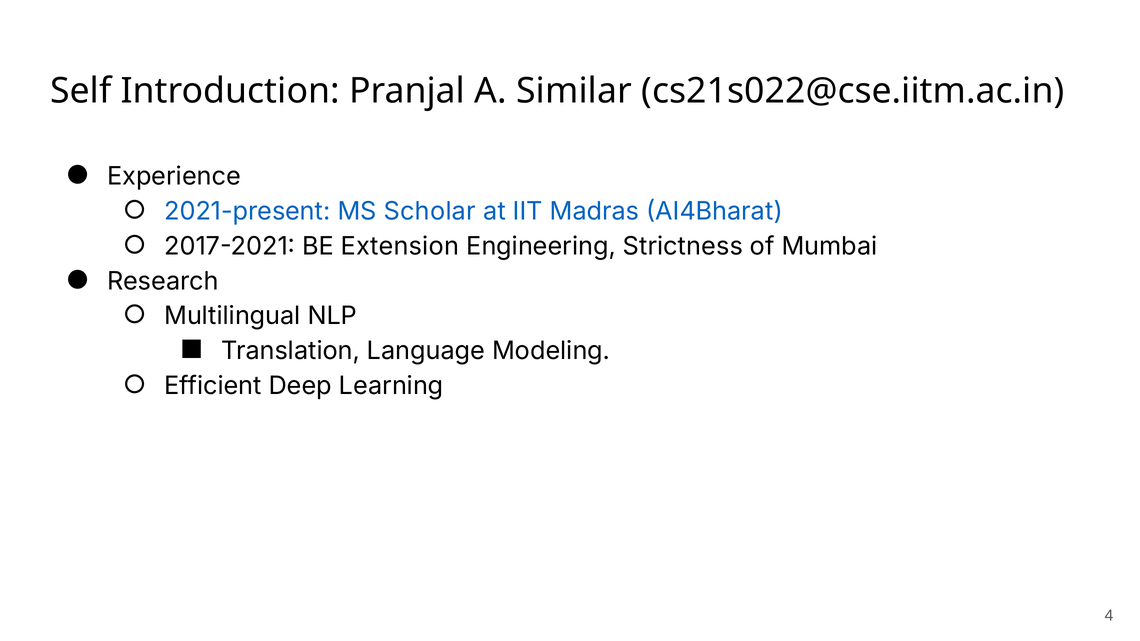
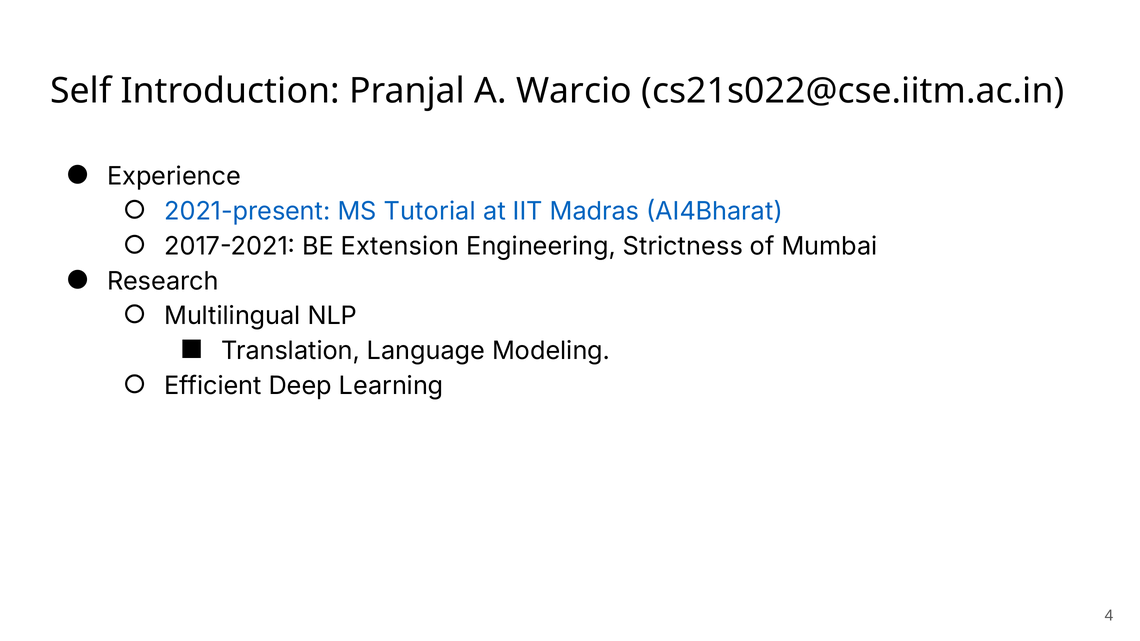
Similar: Similar -> Warcio (574, 91)
Scholar: Scholar -> Tutorial (430, 211)
